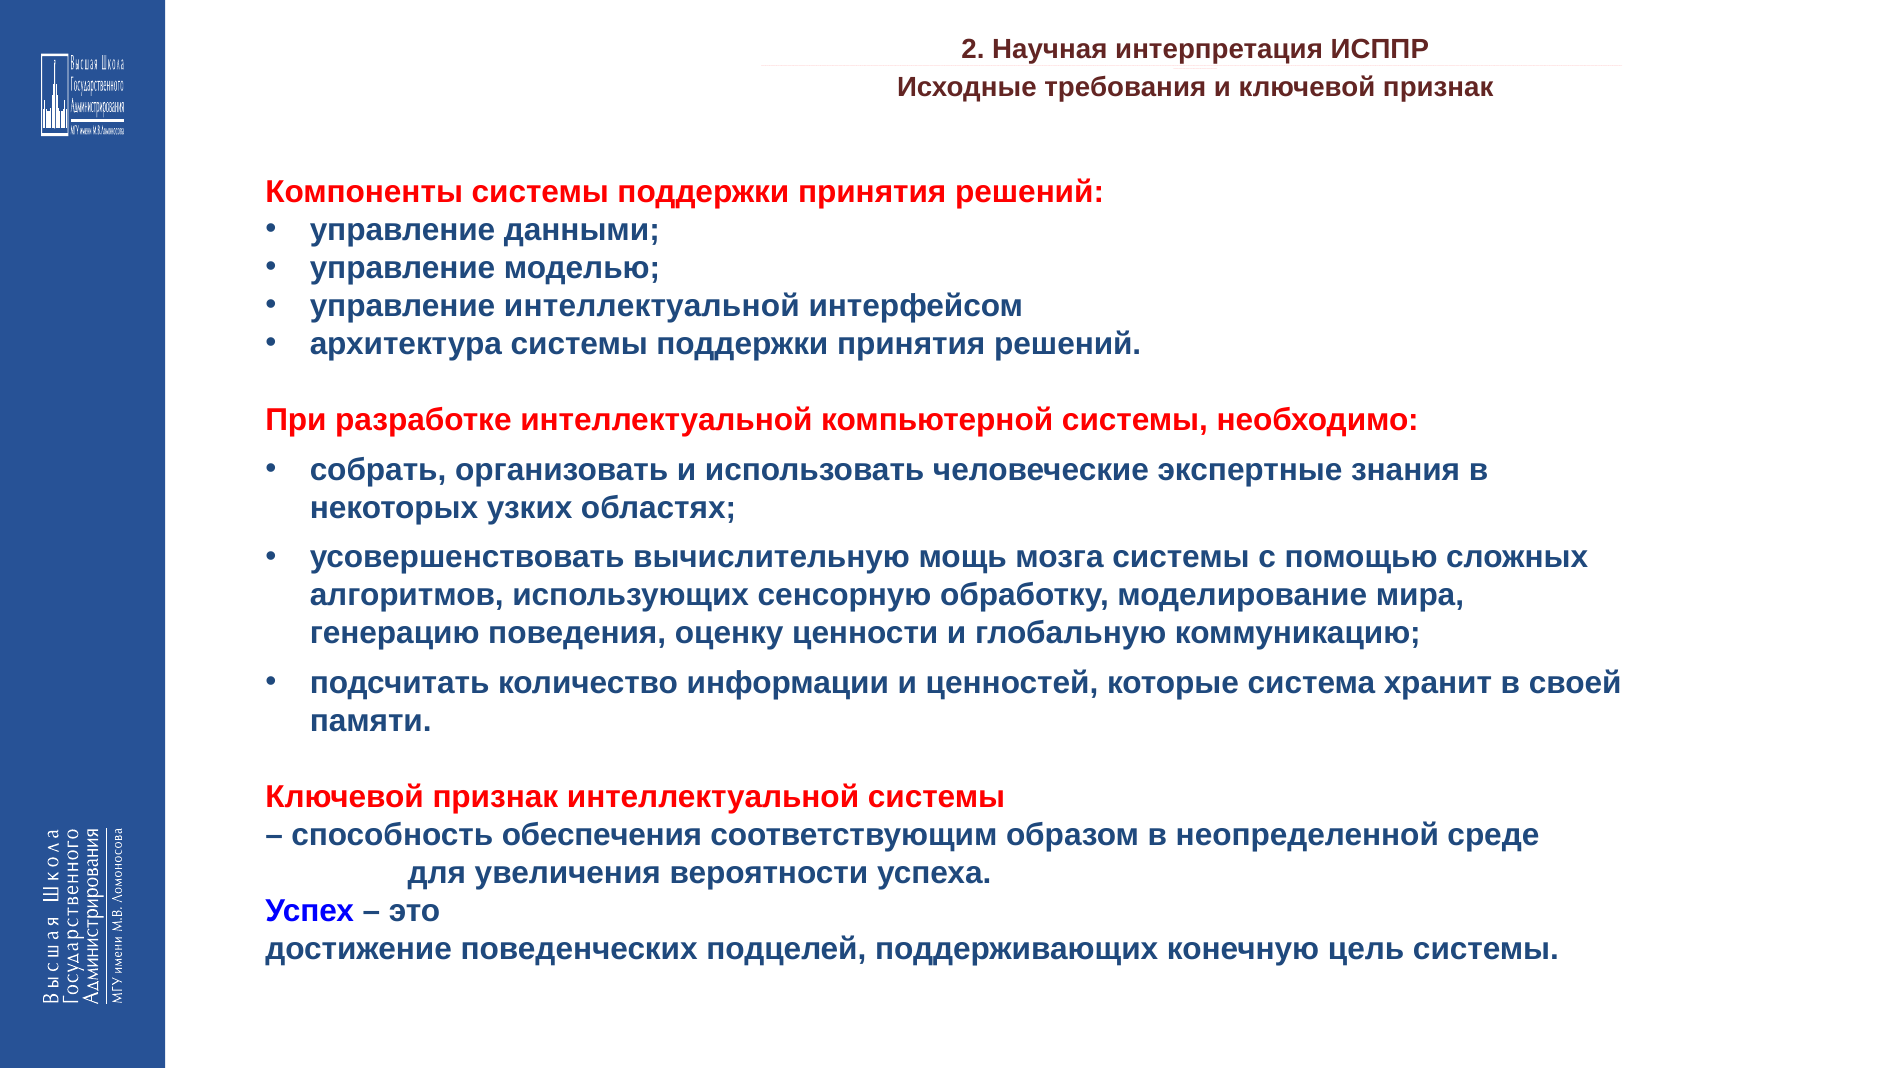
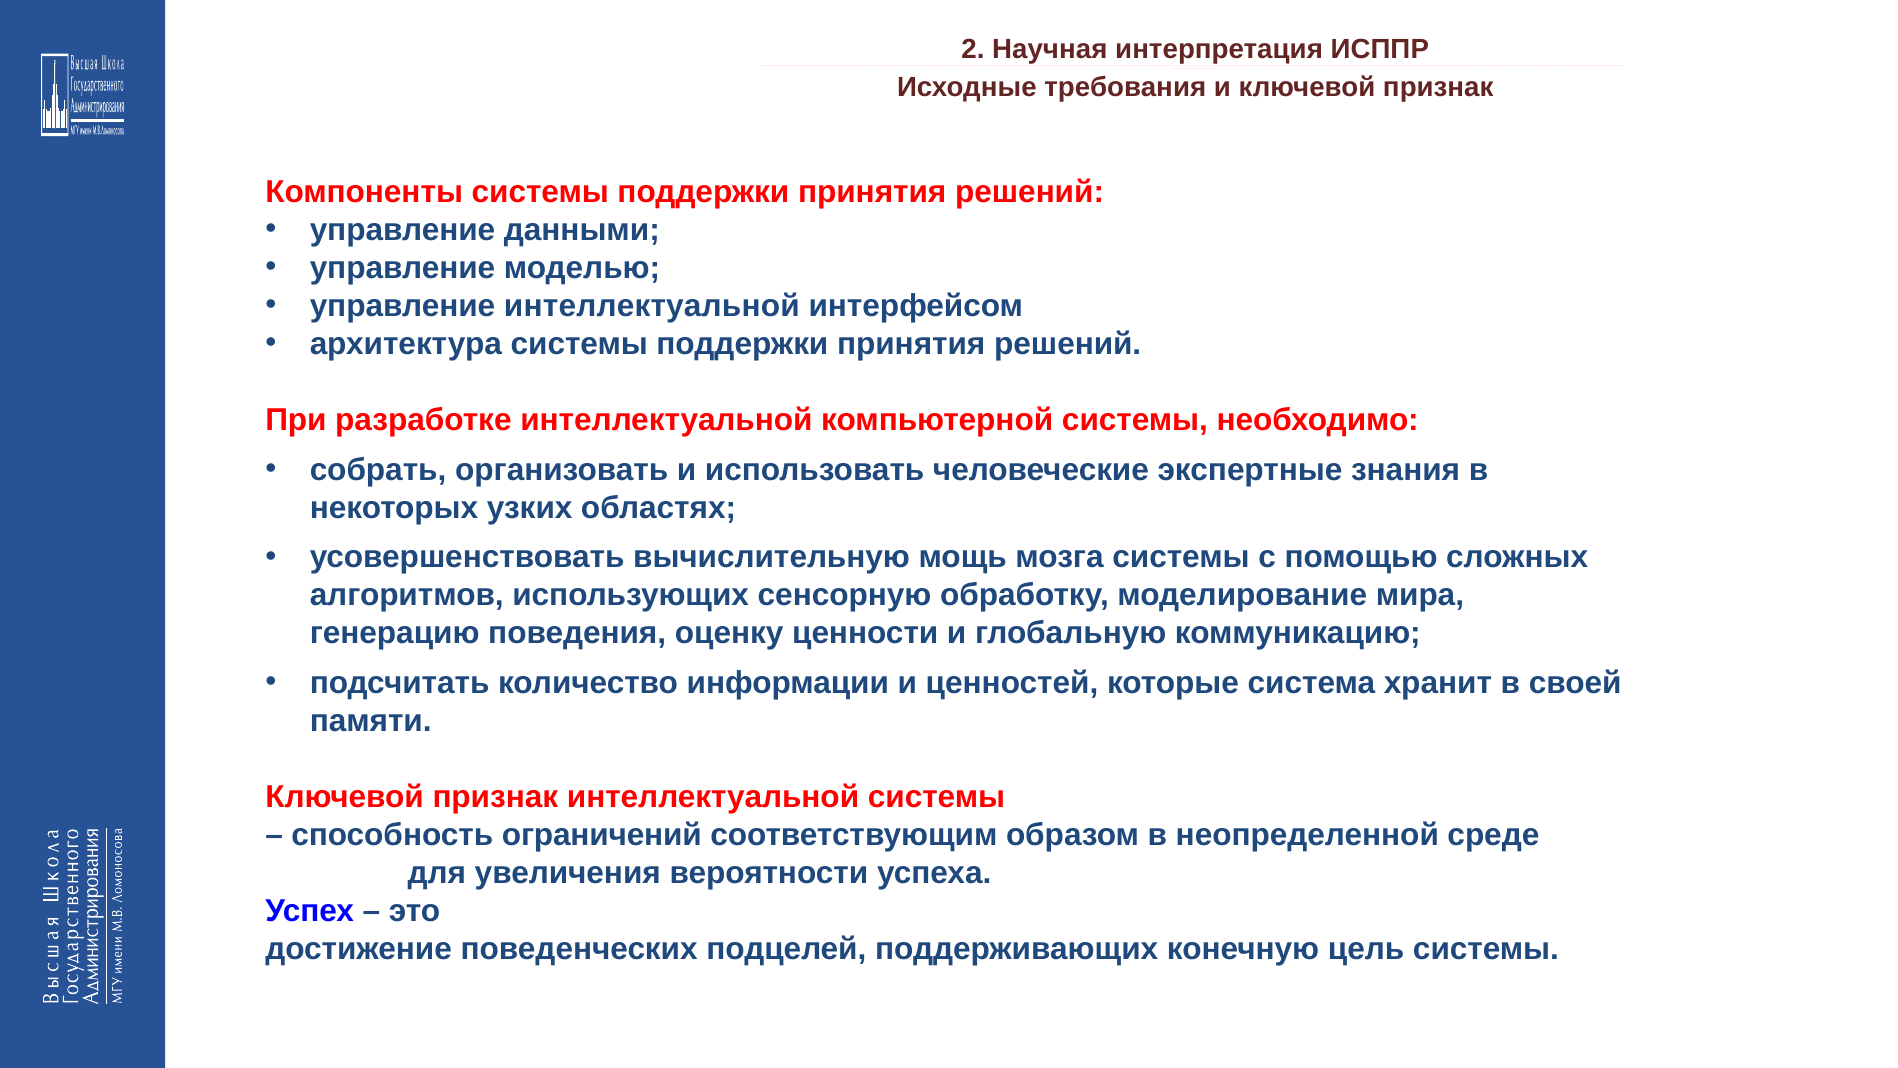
обеспечения: обеспечения -> ограничений (602, 835)
